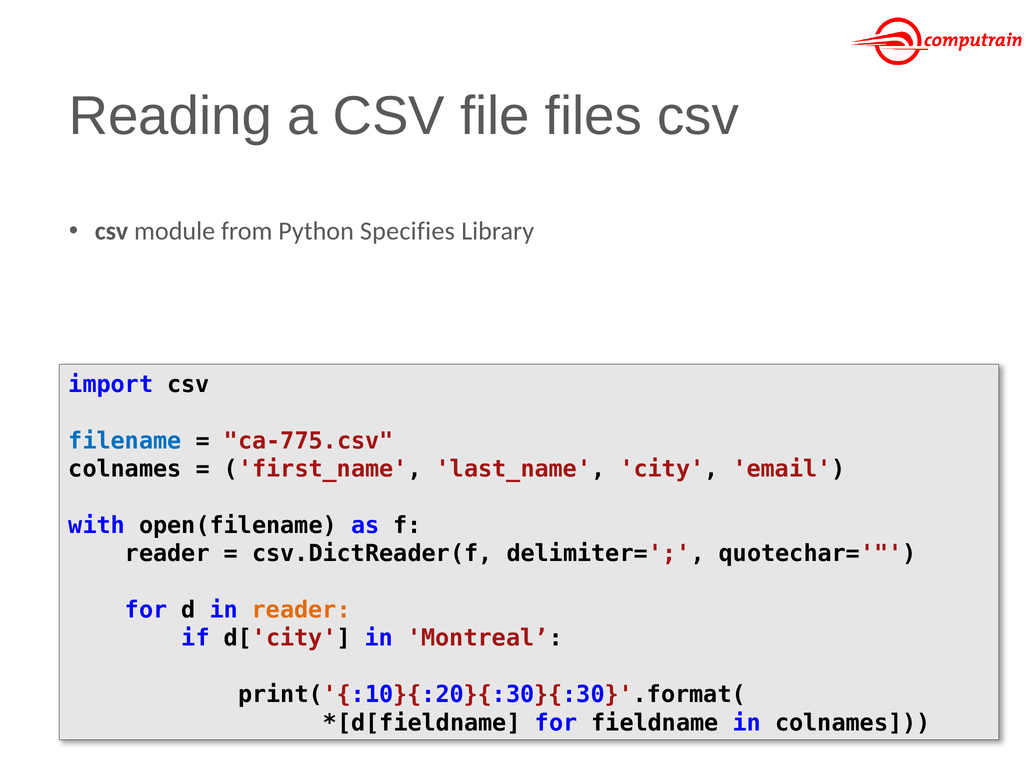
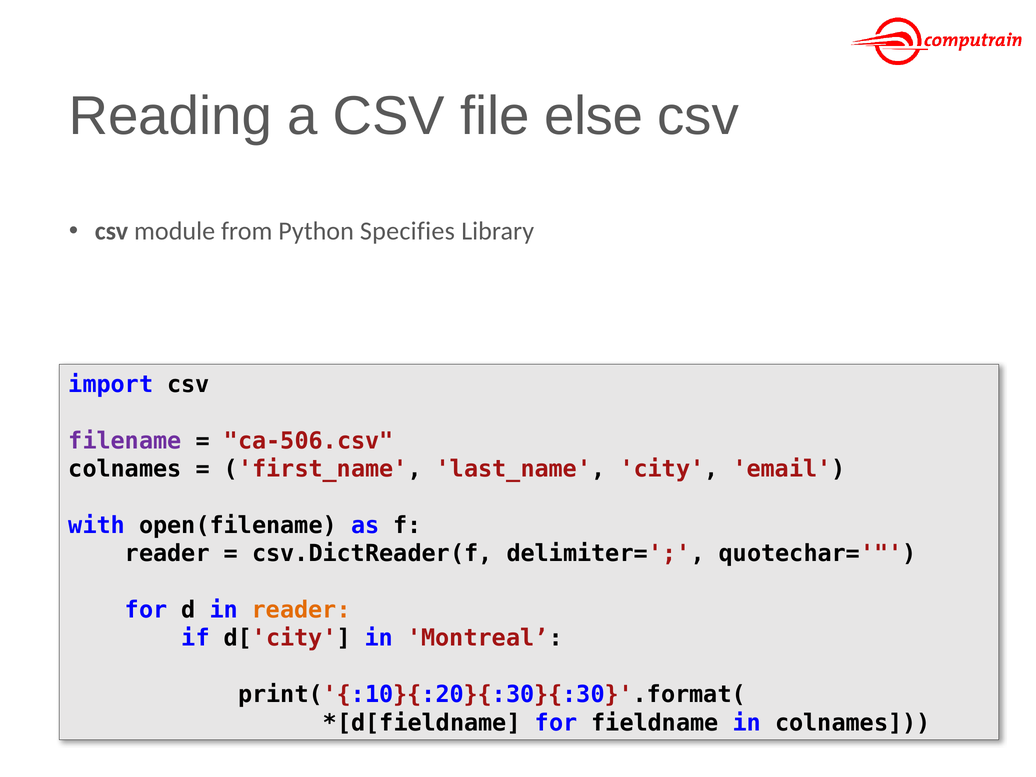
files: files -> else (594, 116)
filename colour: blue -> purple (125, 441)
ca-775.csv: ca-775.csv -> ca-506.csv (309, 441)
